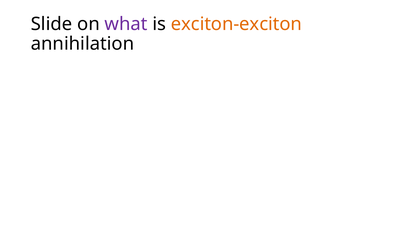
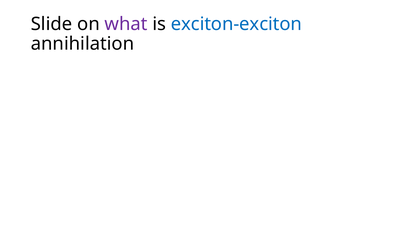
exciton-exciton colour: orange -> blue (236, 24)
